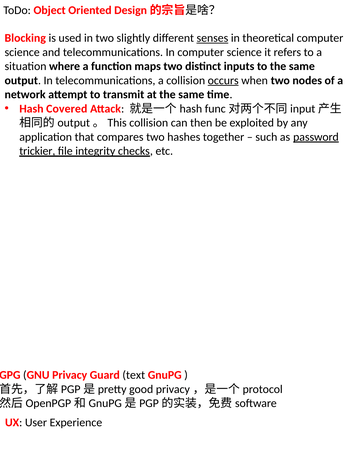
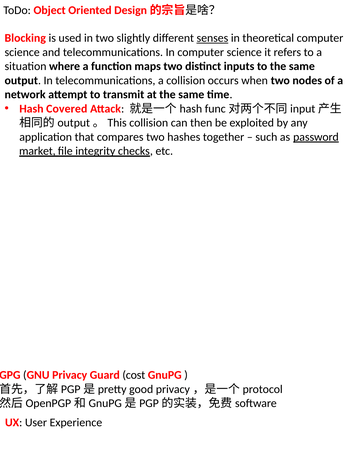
occurs underline: present -> none (223, 80)
trickier: trickier -> market (37, 151)
text: text -> cost (134, 375)
